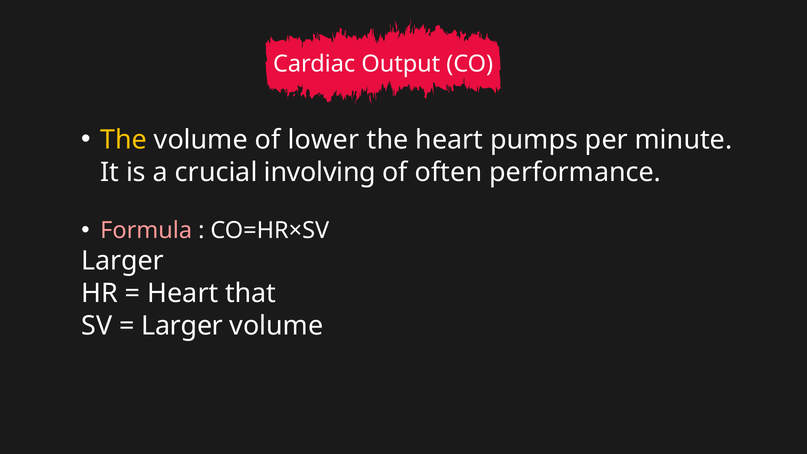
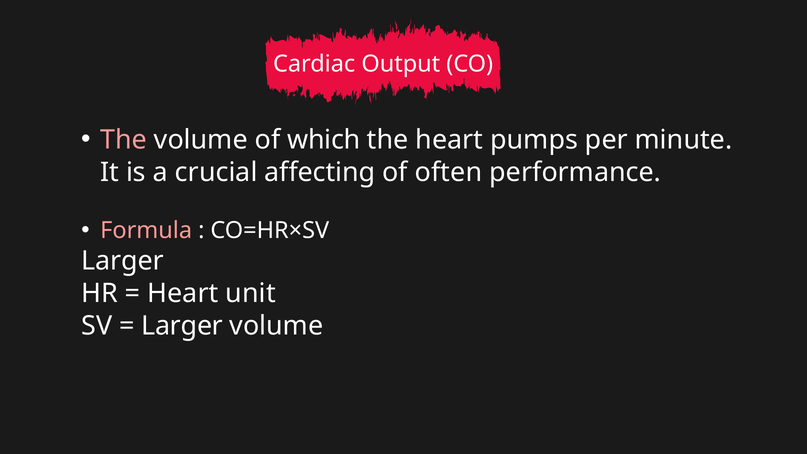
The colour: yellow -> pink (124, 140)
lower: lower -> which (324, 140)
involving: involving -> affecting (320, 172)
that: that -> unit (251, 293)
